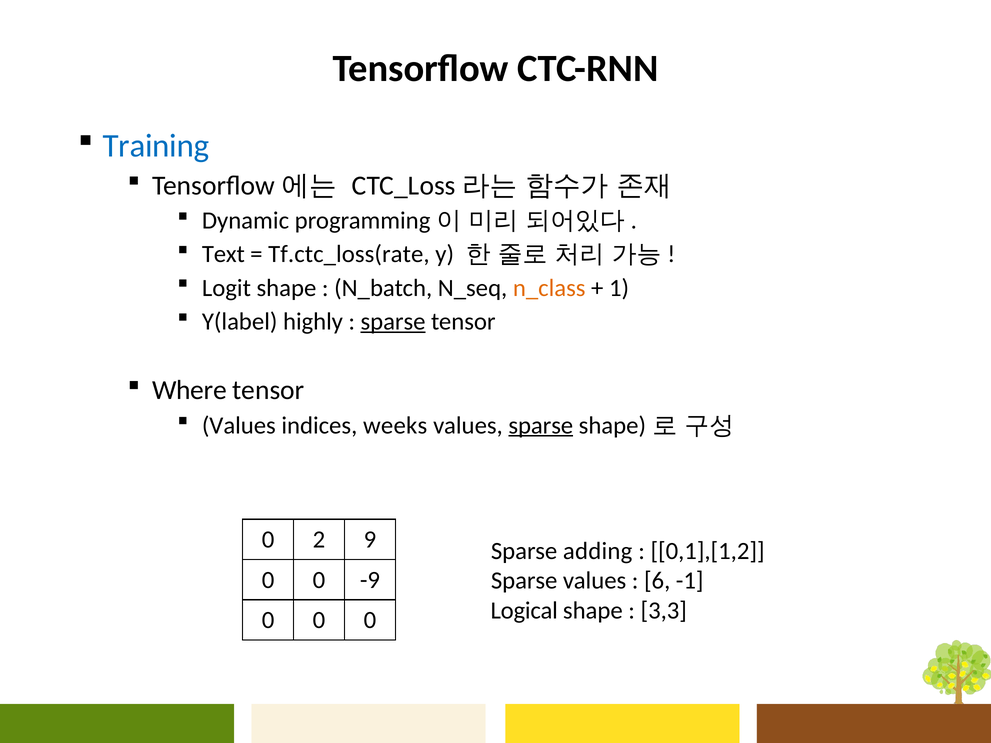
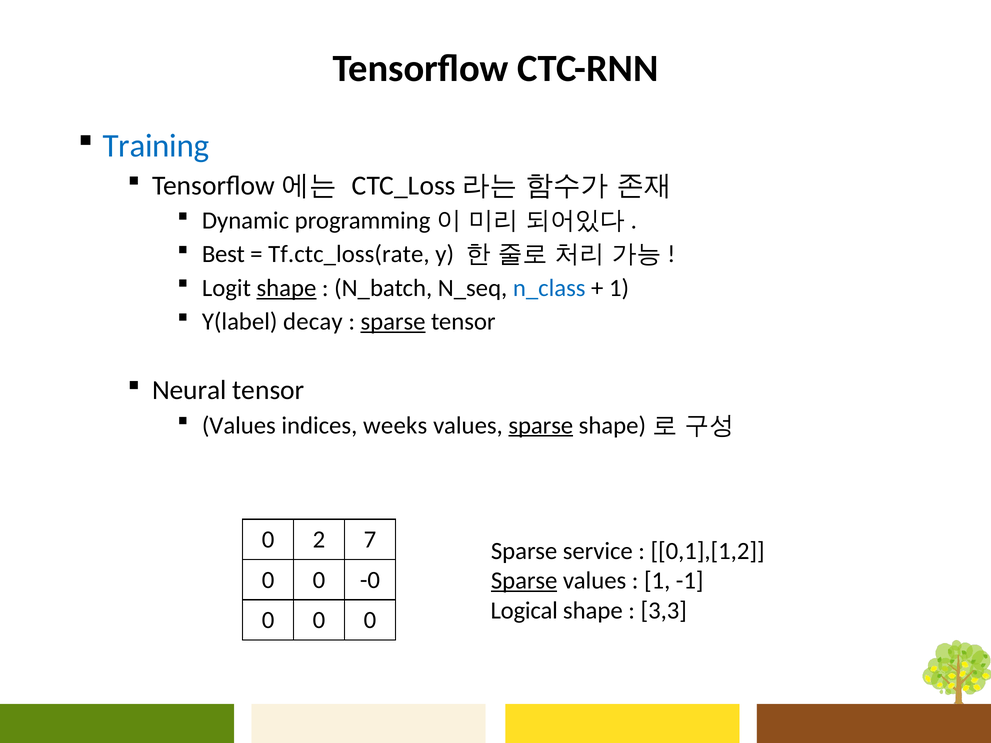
Text: Text -> Best (223, 254)
shape underline: none -> present (286, 288)
n_class colour: orange -> blue (549, 288)
highly: highly -> decay (313, 322)
Where: Where -> Neural (189, 390)
9: 9 -> 7 (370, 540)
adding: adding -> service (598, 551)
-9: -9 -> -0 (370, 580)
Sparse underline: none -> present (524, 581)
6: 6 -> 1 (657, 581)
